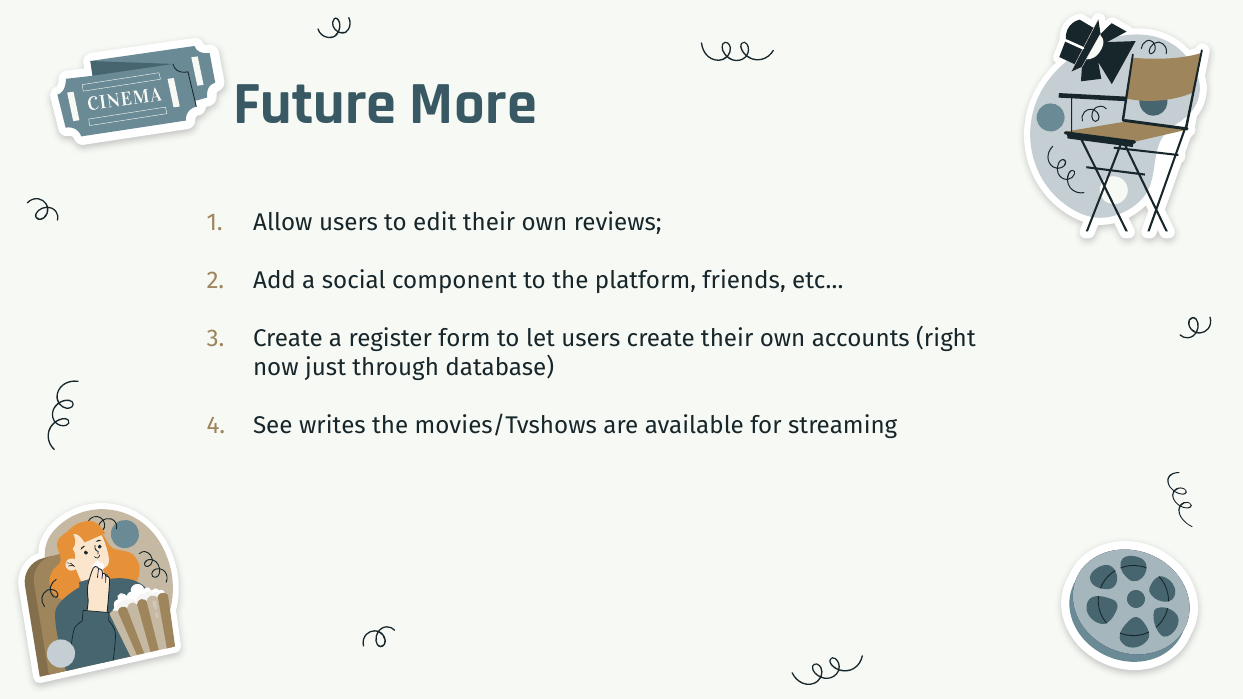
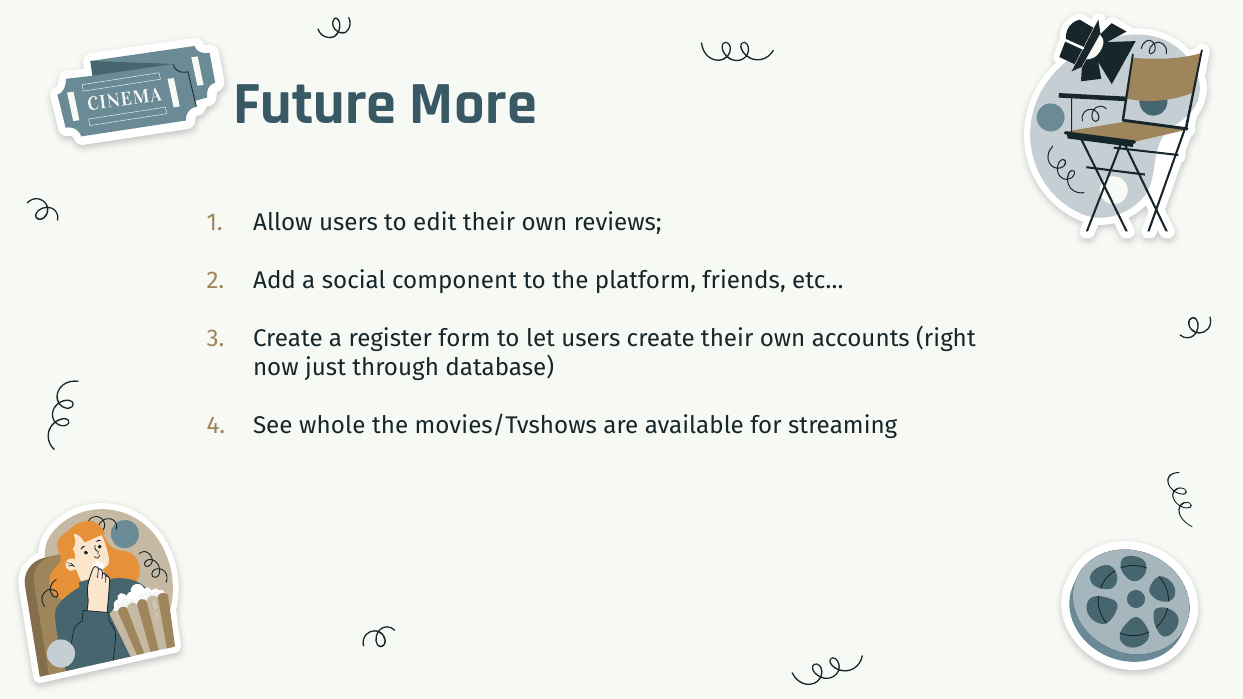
writes: writes -> whole (332, 425)
